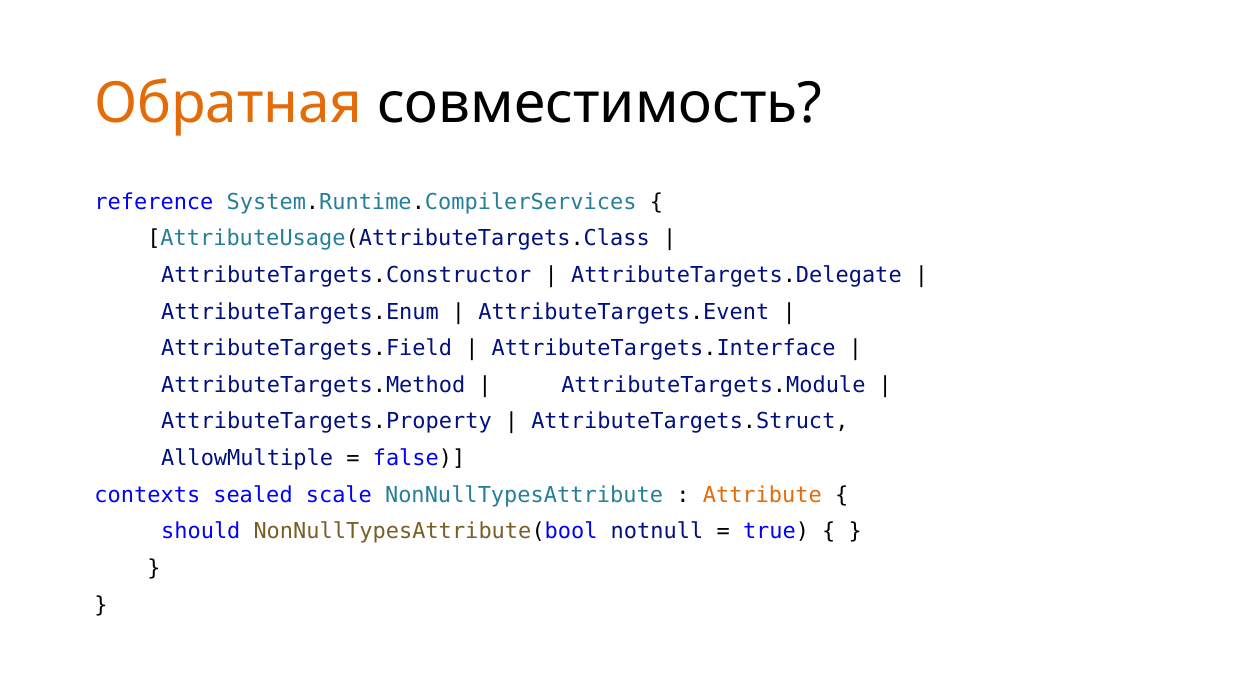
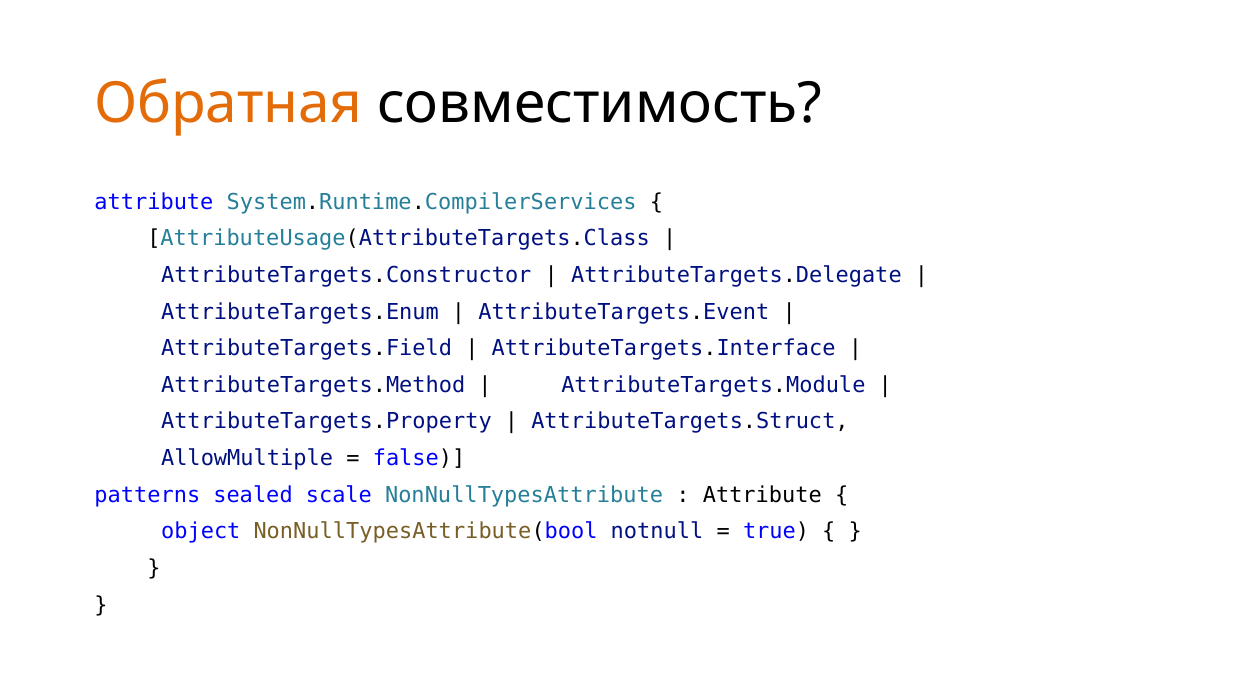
reference: reference -> attribute (154, 202)
contexts: contexts -> patterns (147, 495)
Attribute colour: orange -> black (762, 495)
should: should -> object (201, 531)
